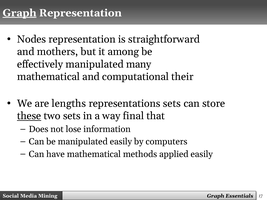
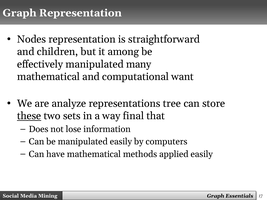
Graph underline: present -> none (20, 13)
mothers: mothers -> children (57, 52)
their: their -> want (182, 77)
lengths: lengths -> analyze (69, 104)
representations sets: sets -> tree (172, 104)
